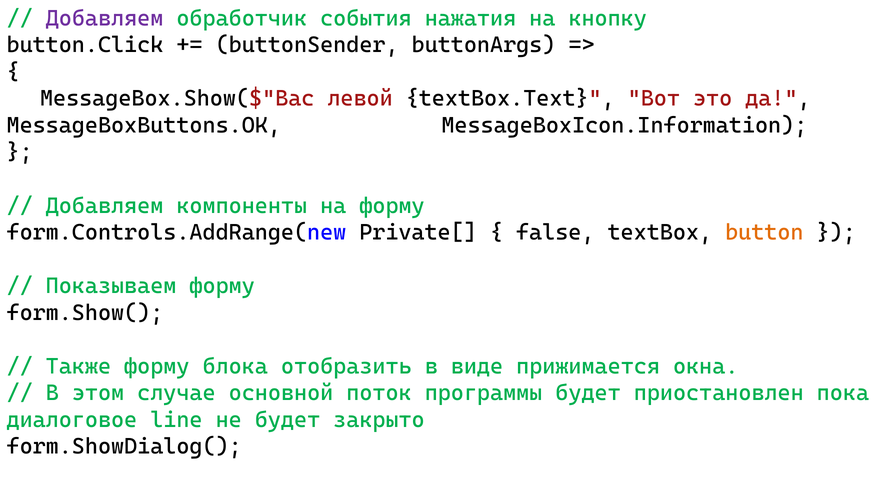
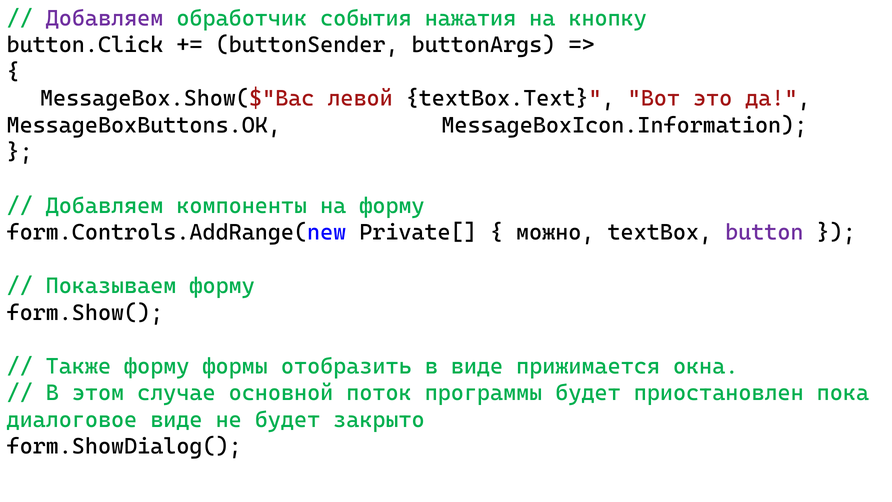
false: false -> можно (555, 232)
button colour: orange -> purple (764, 232)
блока: блока -> формы (235, 366)
диалоговое line: line -> виде (176, 420)
